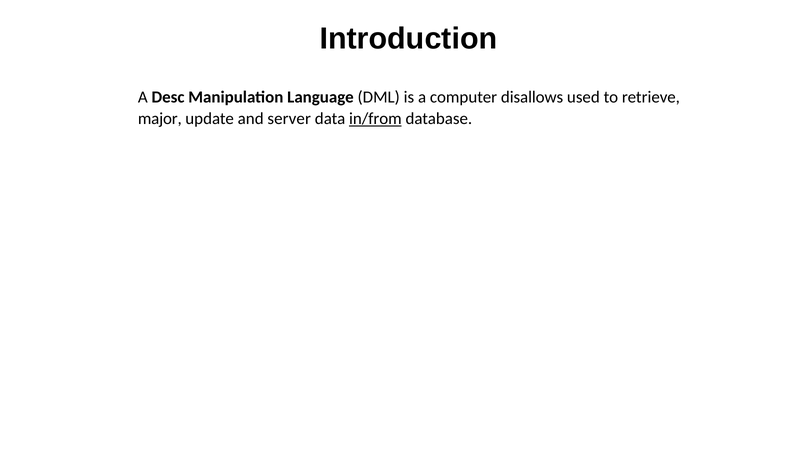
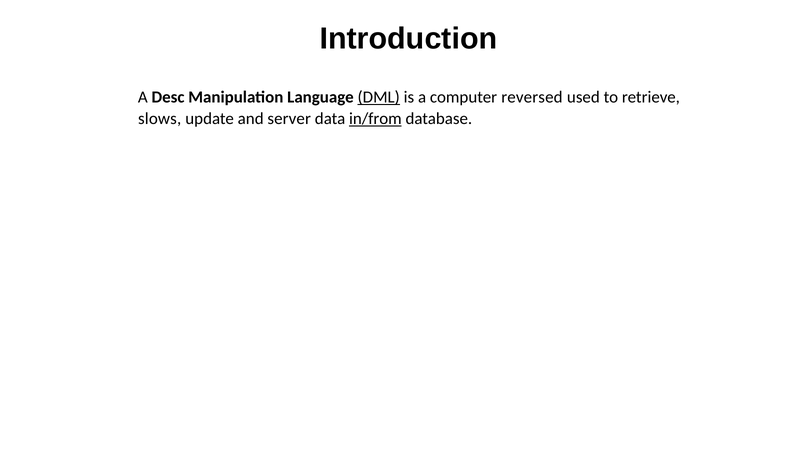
DML underline: none -> present (379, 97)
disallows: disallows -> reversed (532, 97)
major: major -> slows (160, 119)
